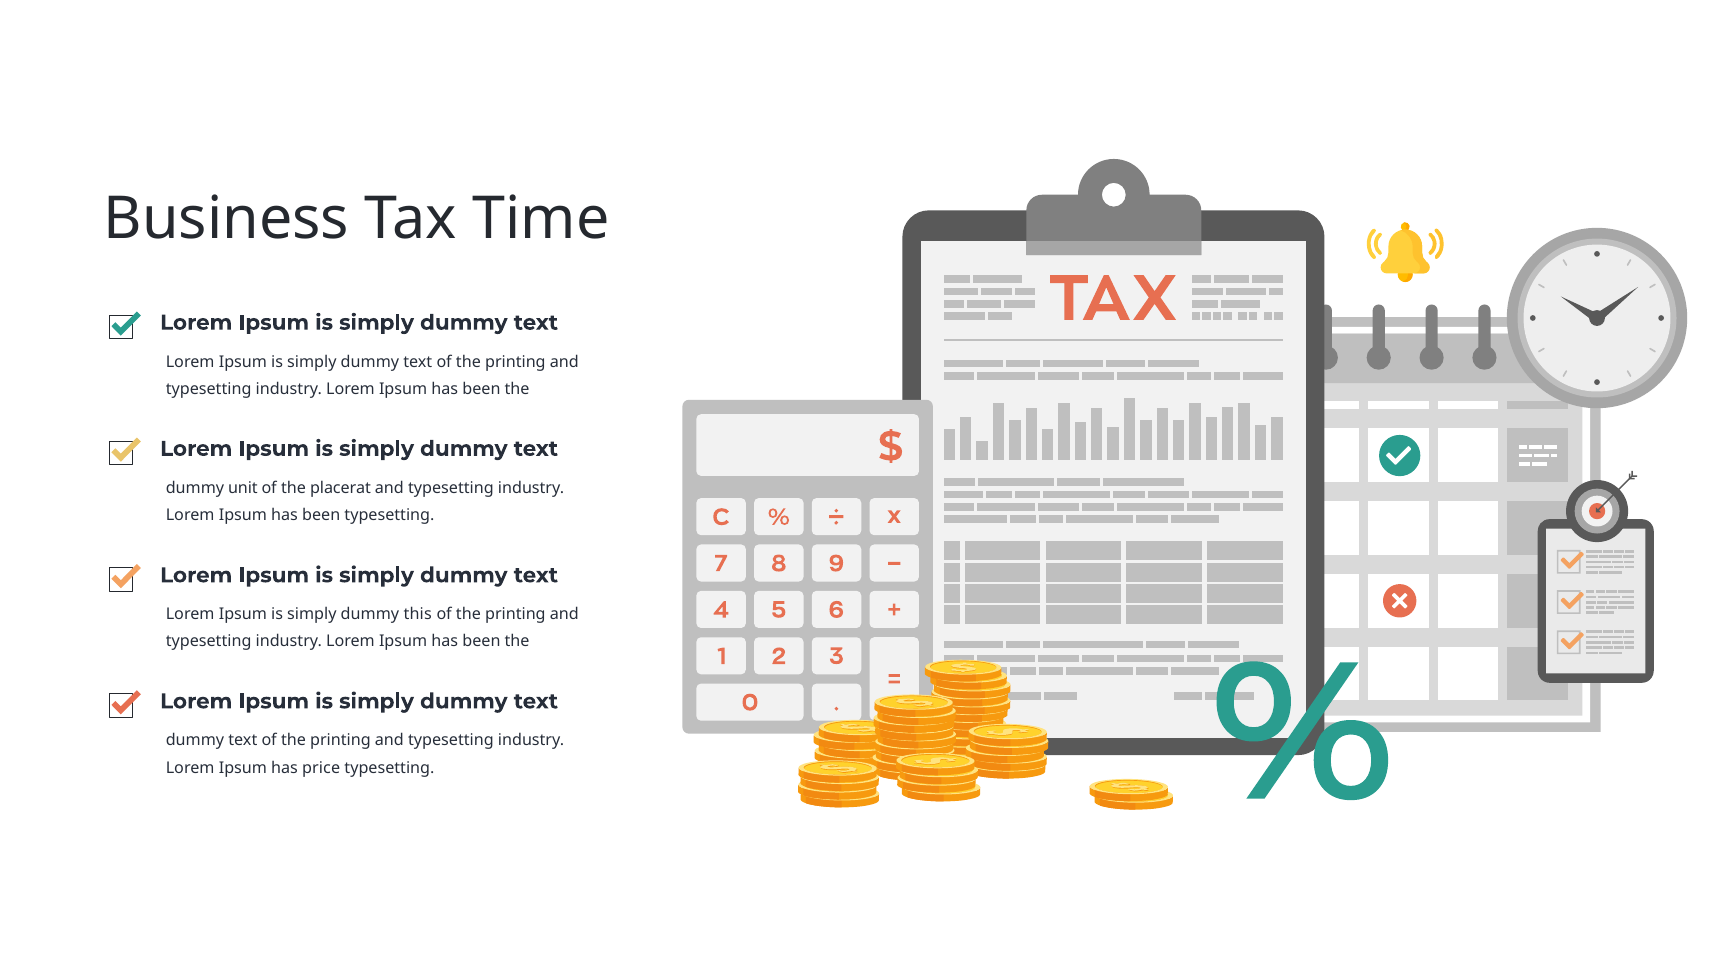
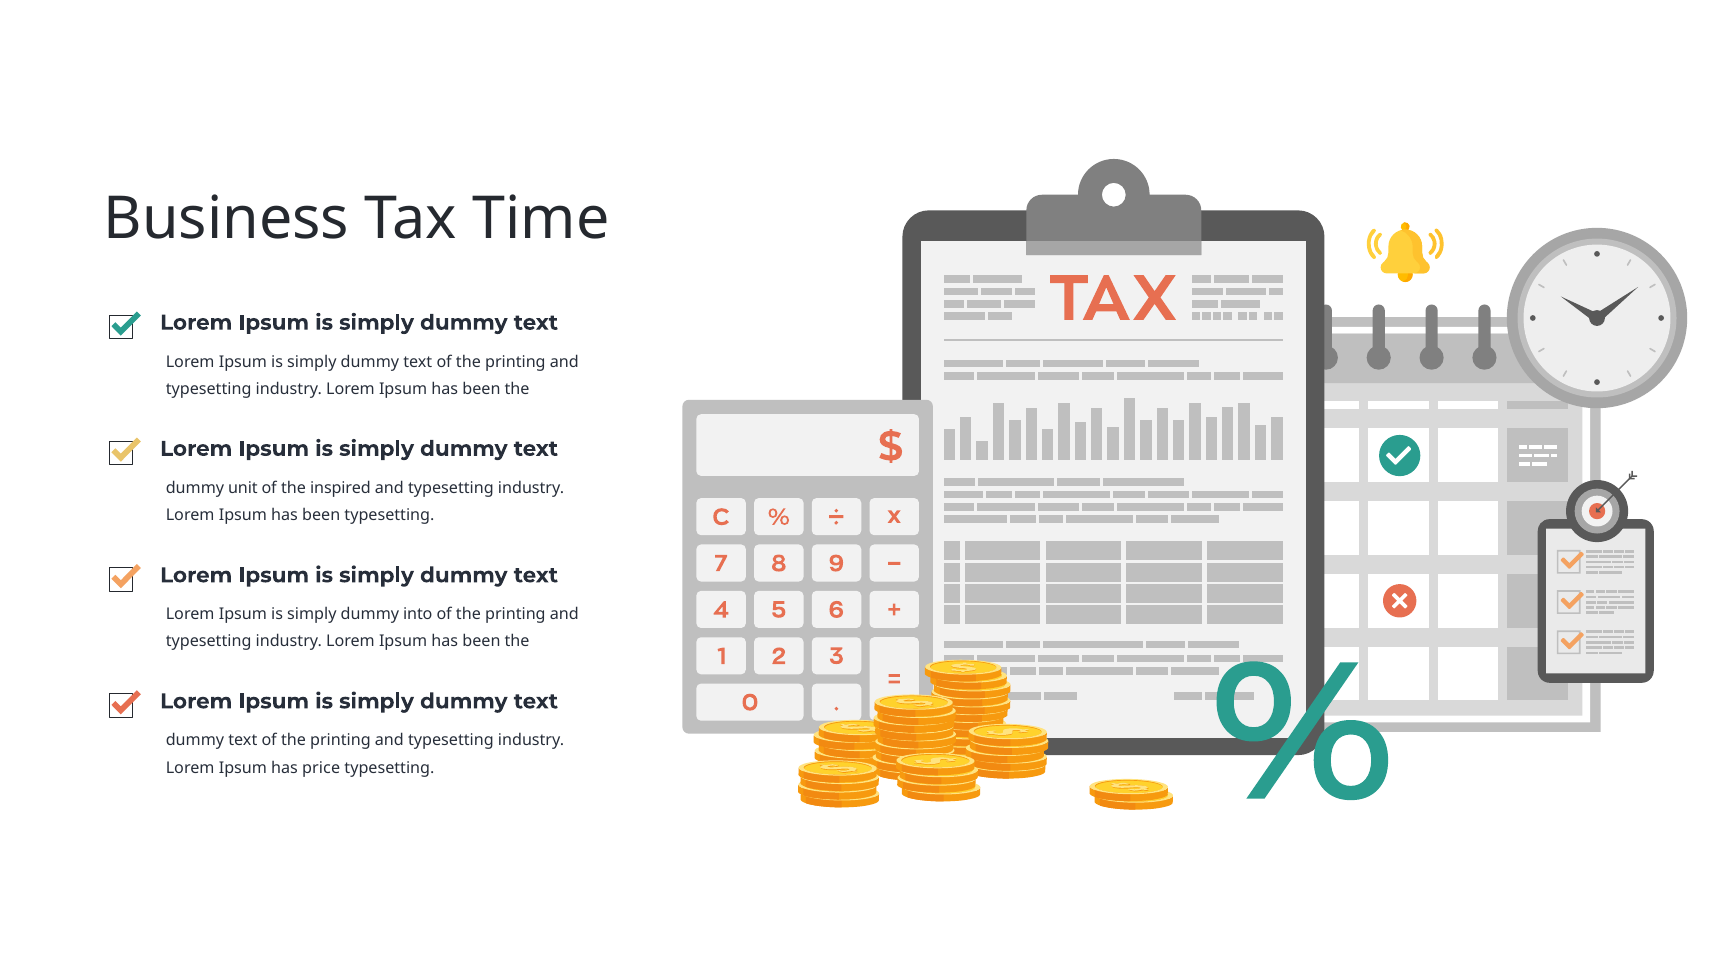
placerat: placerat -> inspired (341, 488)
this: this -> into (418, 615)
